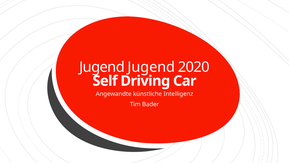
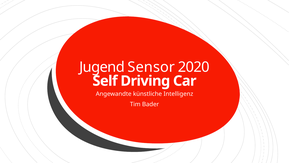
Jugend Jugend: Jugend -> Sensor (151, 67)
